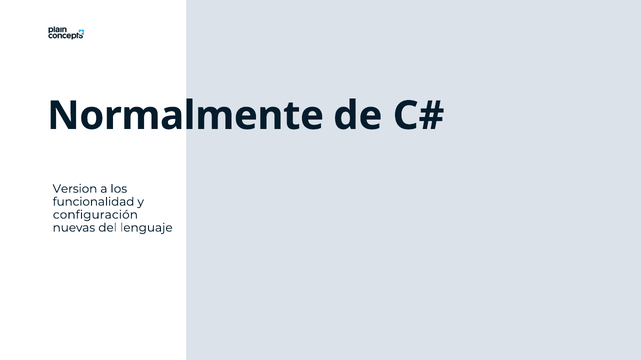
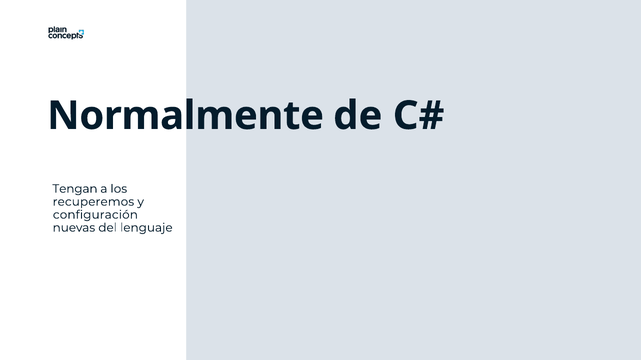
Version: Version -> Tengan (75, 189)
funcionalidad: funcionalidad -> recuperemos (93, 202)
